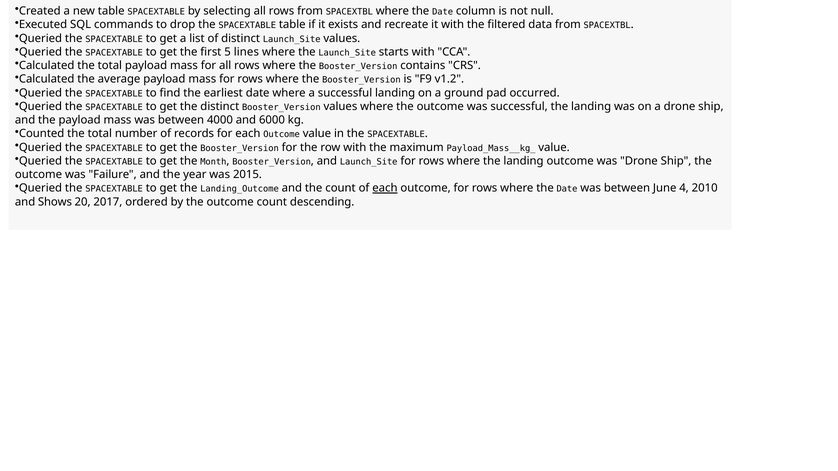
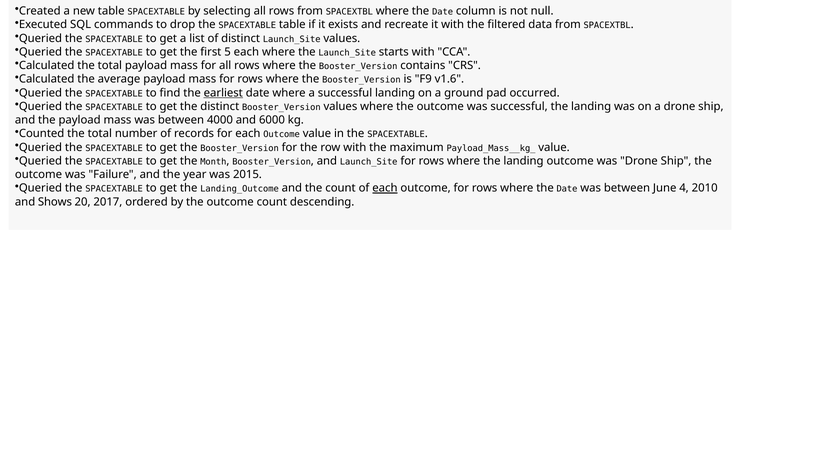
5 lines: lines -> each (246, 52)
v1.2: v1.2 -> v1.6 (449, 79)
earliest underline: none -> present (223, 93)
